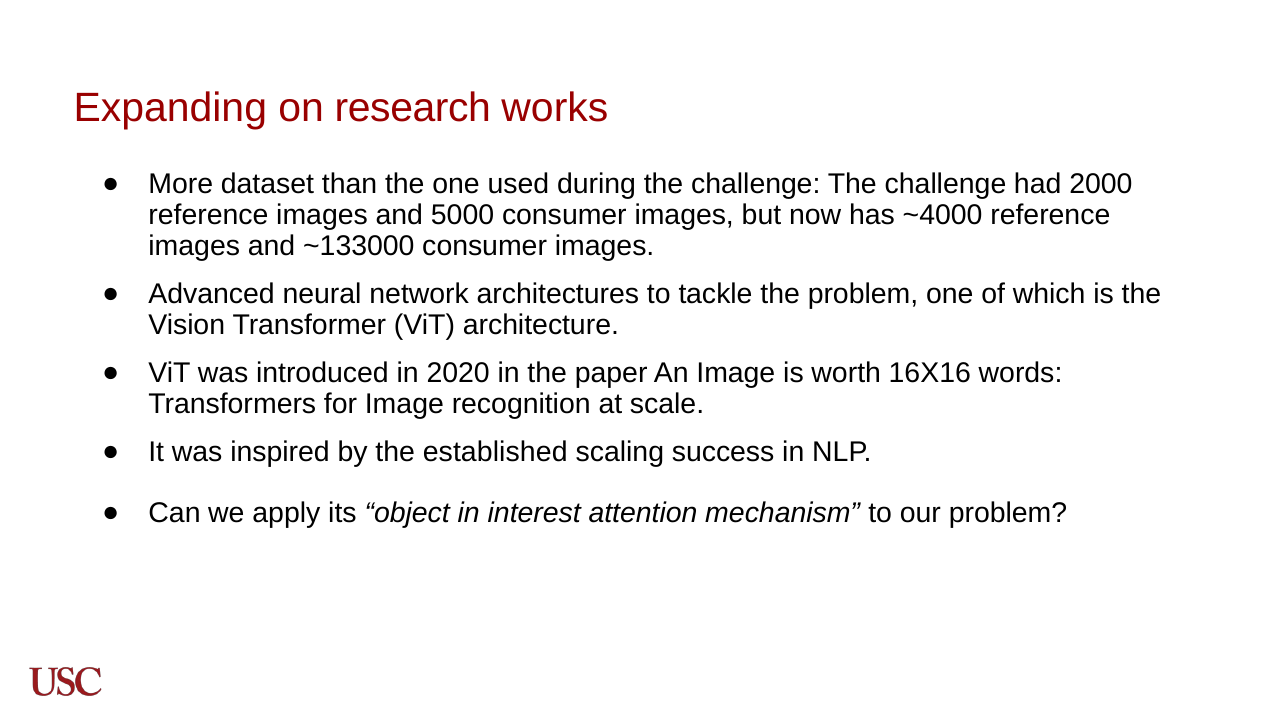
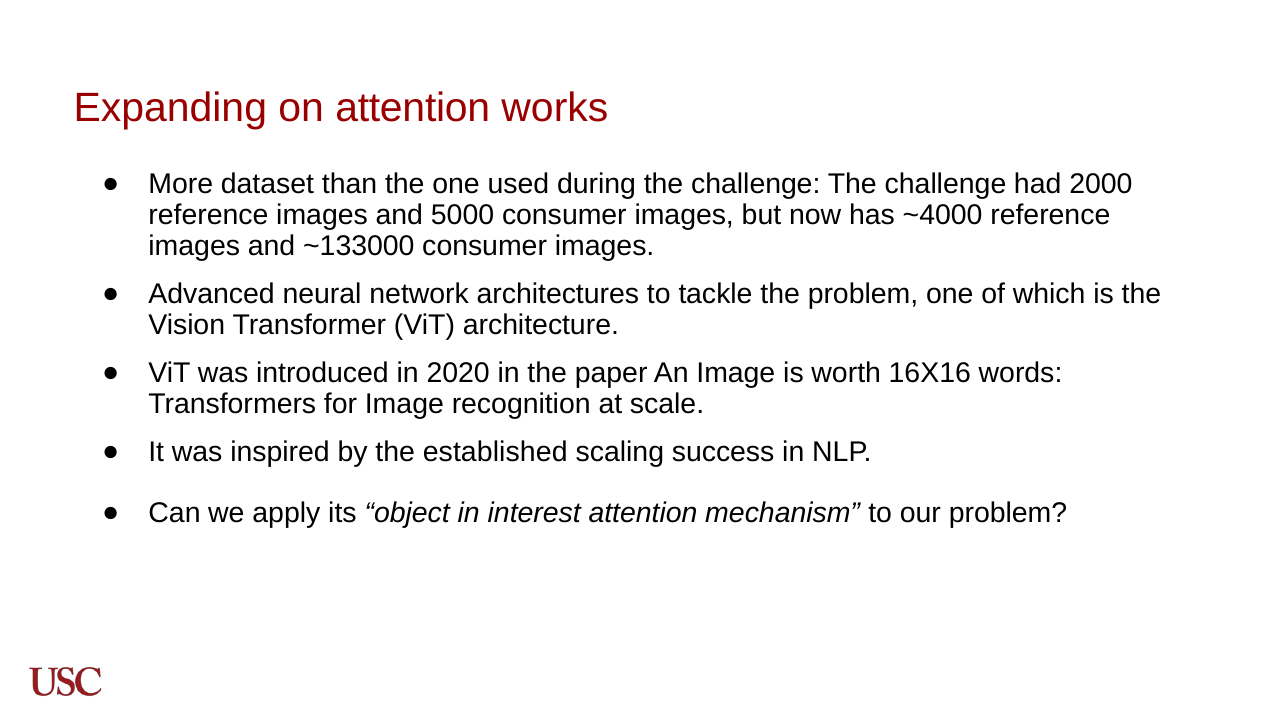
on research: research -> attention (413, 108)
